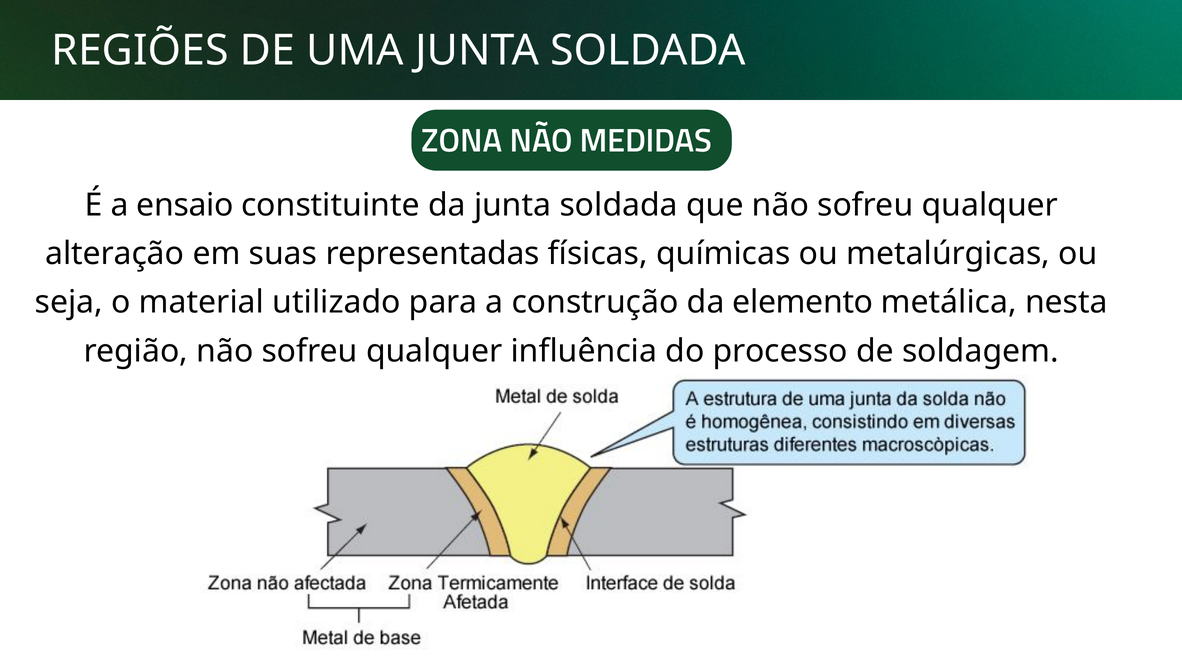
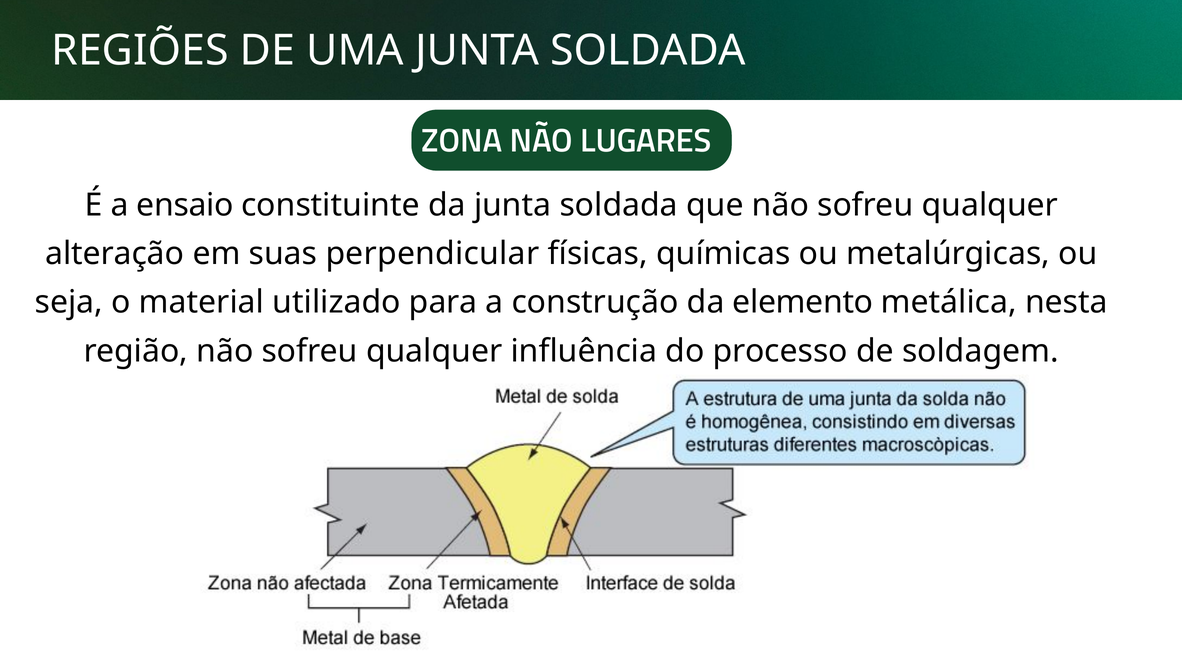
MEDIDAS: MEDIDAS -> LUGARES (646, 141)
representadas: representadas -> perpendicular (432, 254)
